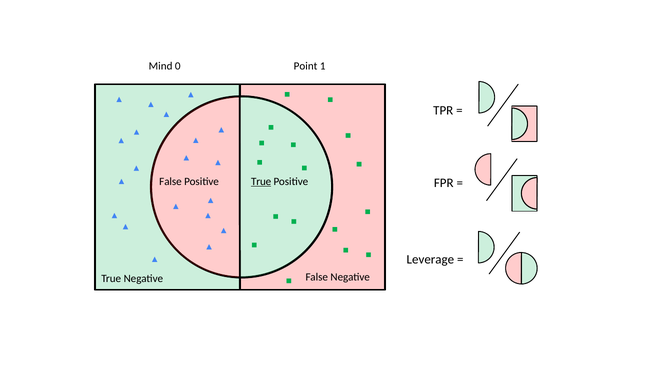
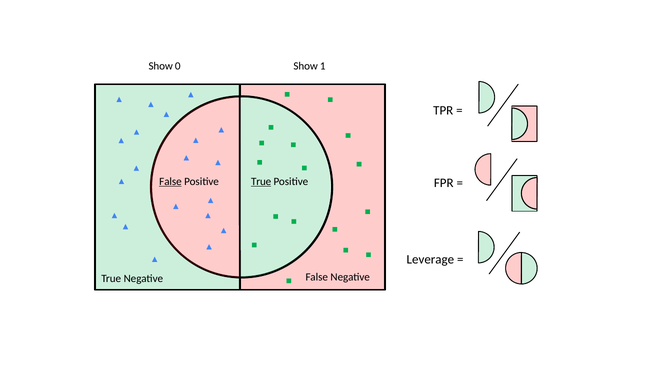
Mind: Mind -> Show (161, 66)
0 Point: Point -> Show (306, 66)
False underline: none -> present (170, 182)
